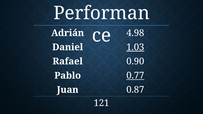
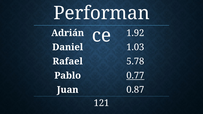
4.98: 4.98 -> 1.92 (135, 33)
1.03 underline: present -> none (135, 47)
0.90: 0.90 -> 5.78 (135, 61)
